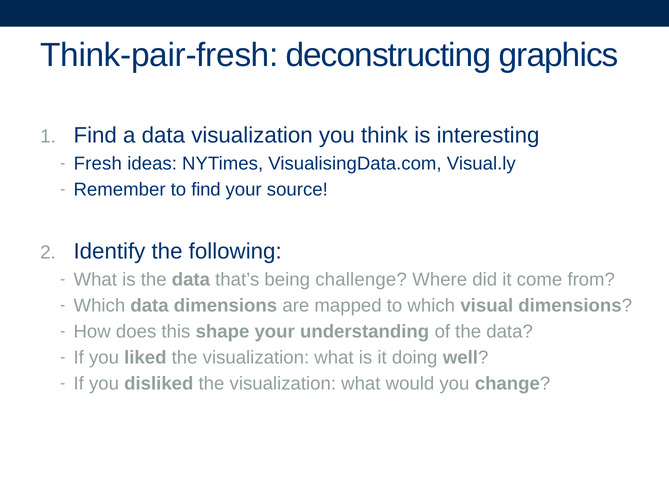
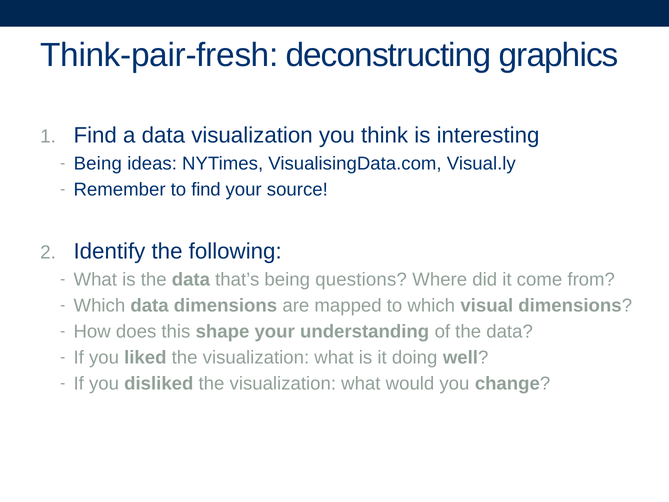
Fresh: Fresh -> Being (98, 163)
challenge: challenge -> questions (361, 279)
